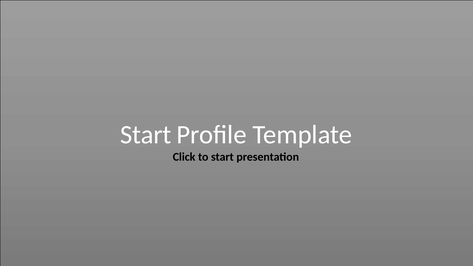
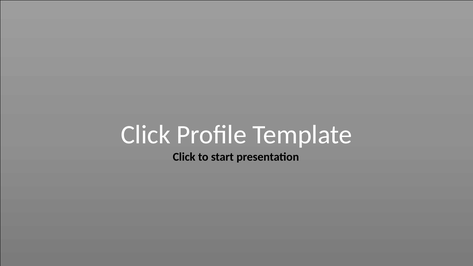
Start: Start -> Click (146, 135)
